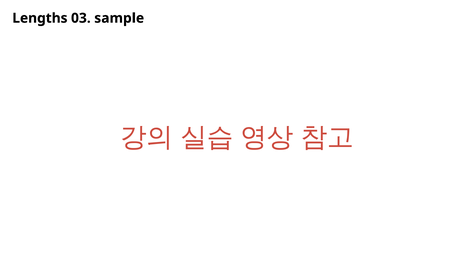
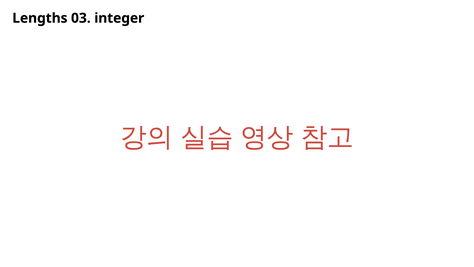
sample: sample -> integer (119, 18)
